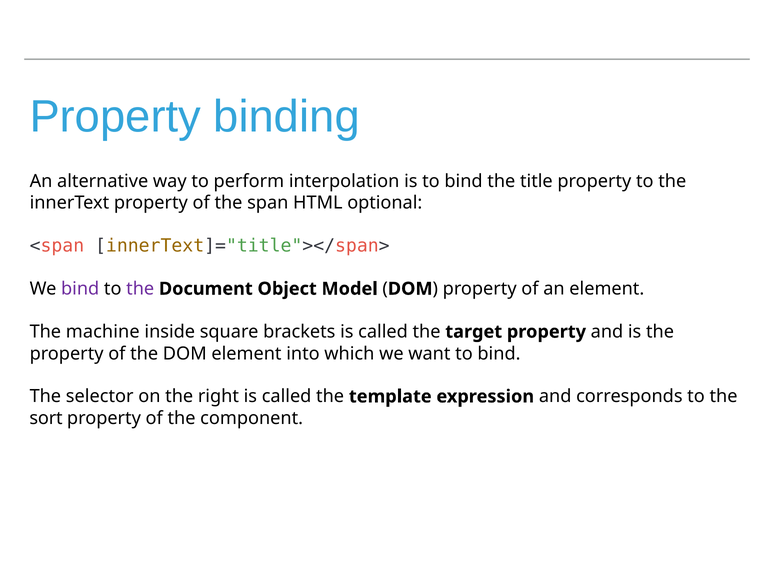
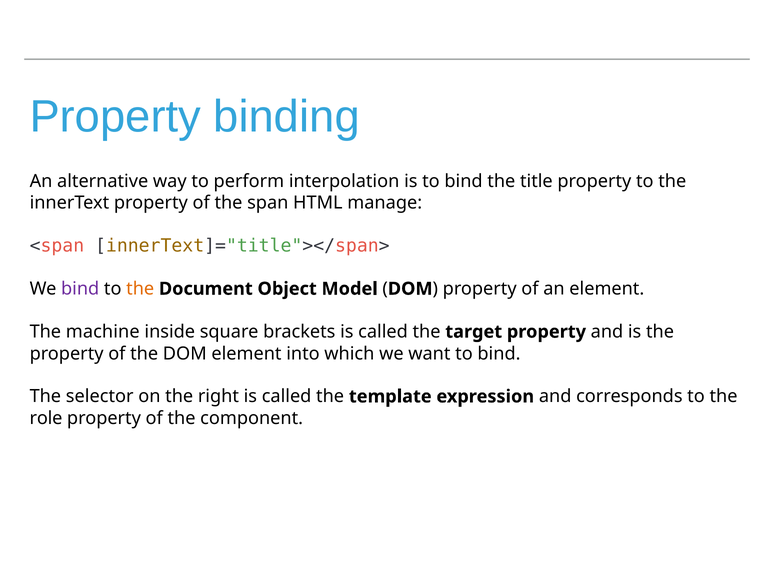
optional: optional -> manage (385, 203)
the colour: purple -> orange (140, 289)
sort: sort -> role (46, 418)
